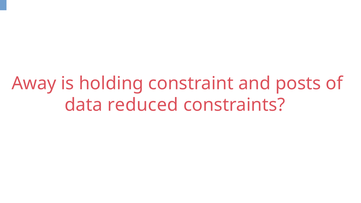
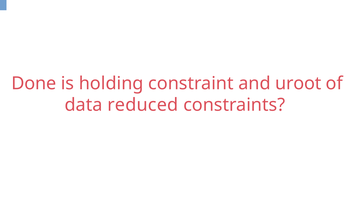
Away: Away -> Done (34, 83)
posts: posts -> uroot (298, 83)
